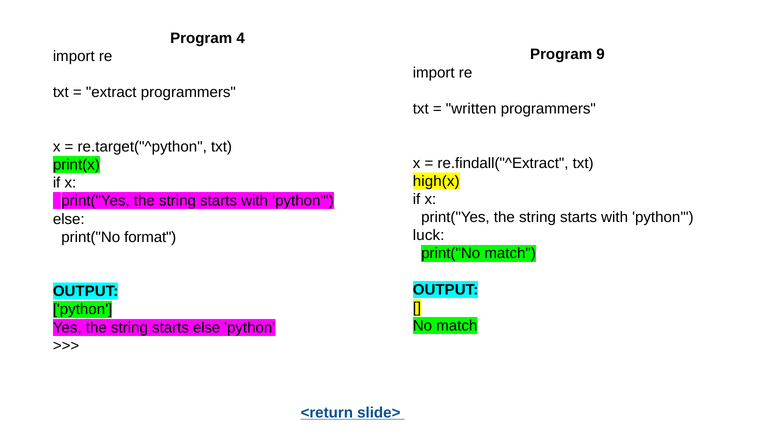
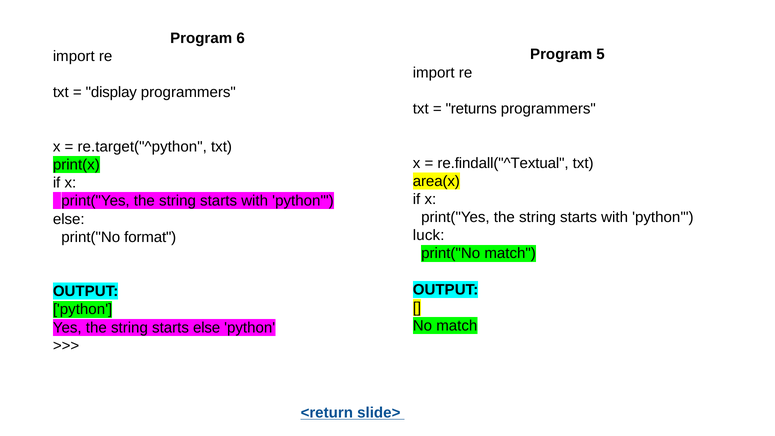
4: 4 -> 6 (241, 38)
9: 9 -> 5 (601, 54)
extract: extract -> display (111, 92)
written: written -> returns (471, 109)
re.findall("^Extract: re.findall("^Extract -> re.findall("^Textual (503, 163)
high(x: high(x -> area(x (436, 181)
